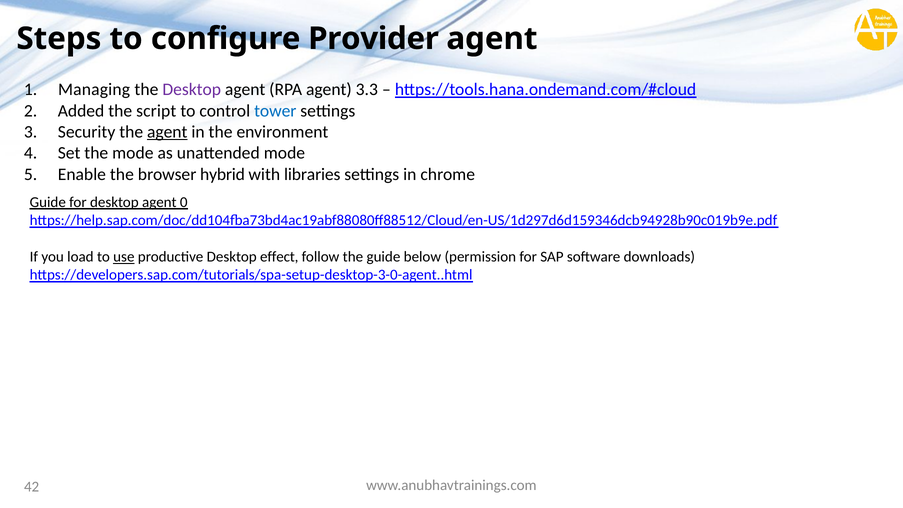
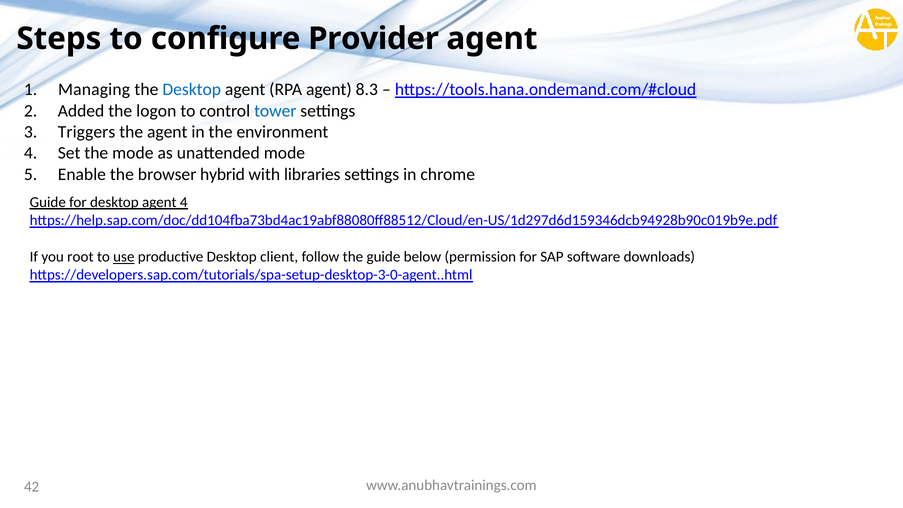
Desktop colour: purple -> blue (192, 90)
3.3: 3.3 -> 8.3 (367, 90)
script: script -> logon (156, 111)
Security: Security -> Triggers (87, 132)
agent underline: present -> none (167, 132)
agent 0: 0 -> 4 (184, 202)
load: load -> root (80, 257)
effect: effect -> client (279, 257)
